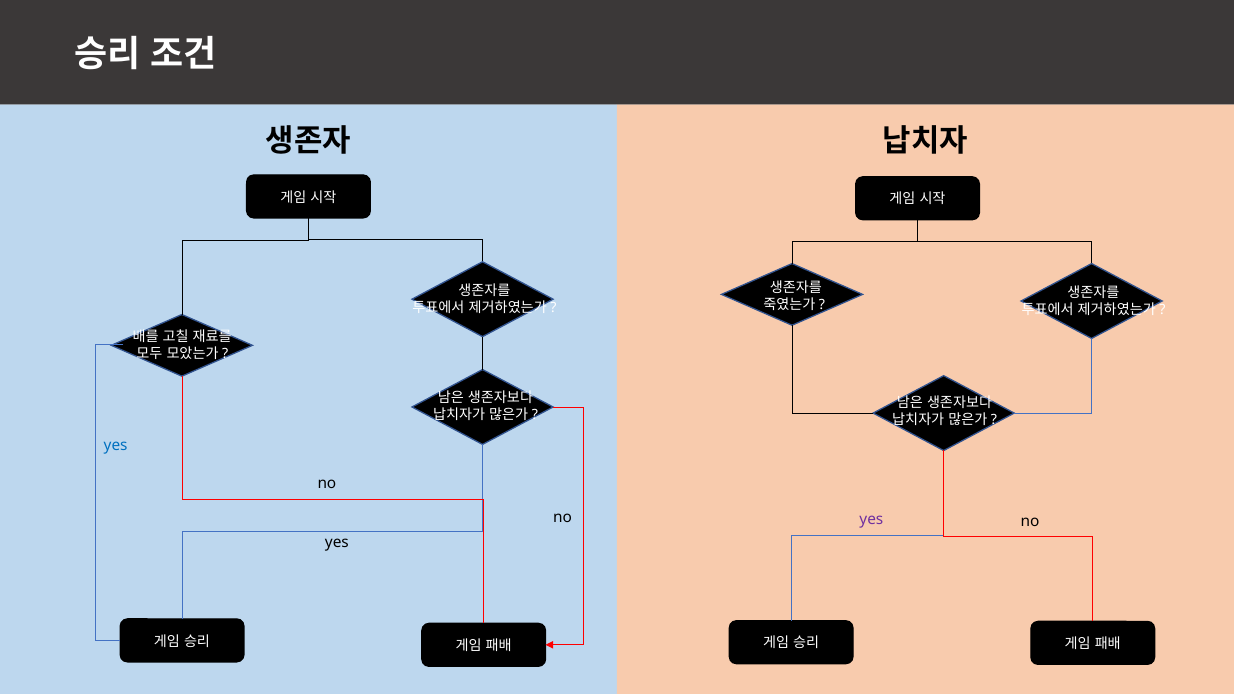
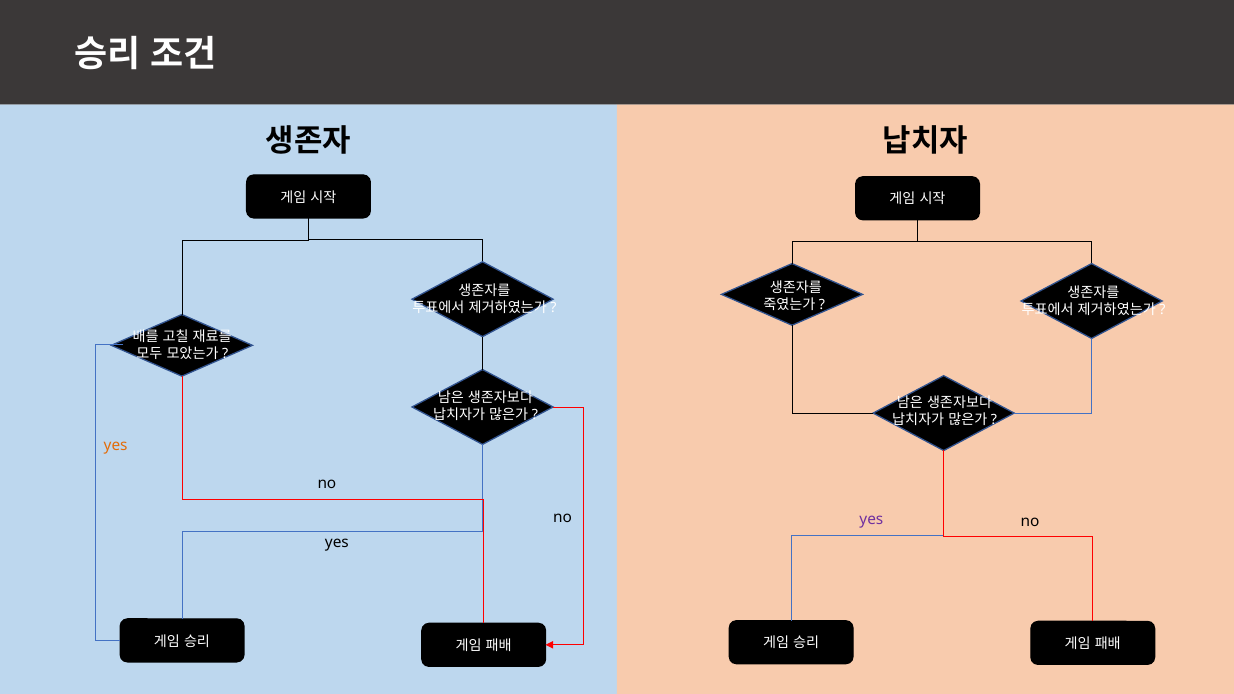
yes colour: blue -> orange (116, 445)
